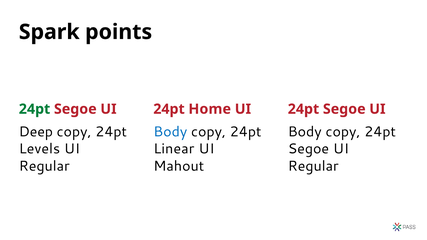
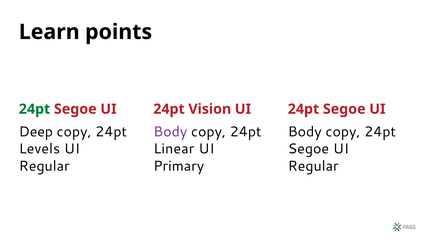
Spark: Spark -> Learn (49, 32)
Home: Home -> Vision (210, 109)
Body colour: blue -> purple (170, 132)
Mahout: Mahout -> Primary (179, 166)
